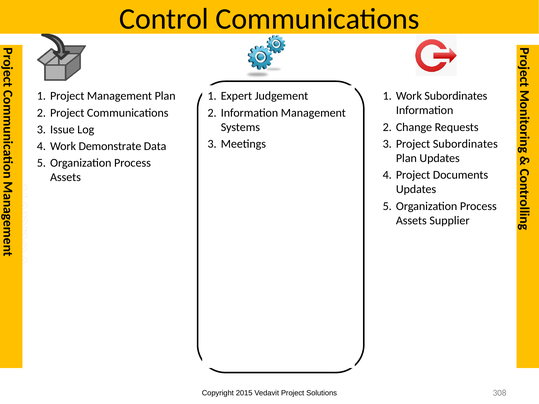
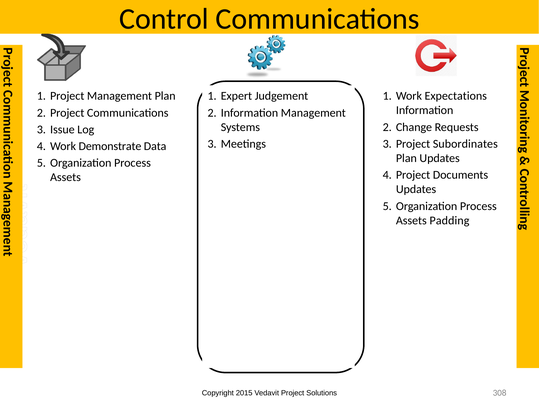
Work Subordinates: Subordinates -> Expectations (456, 96)
Supplier: Supplier -> Padding (449, 221)
